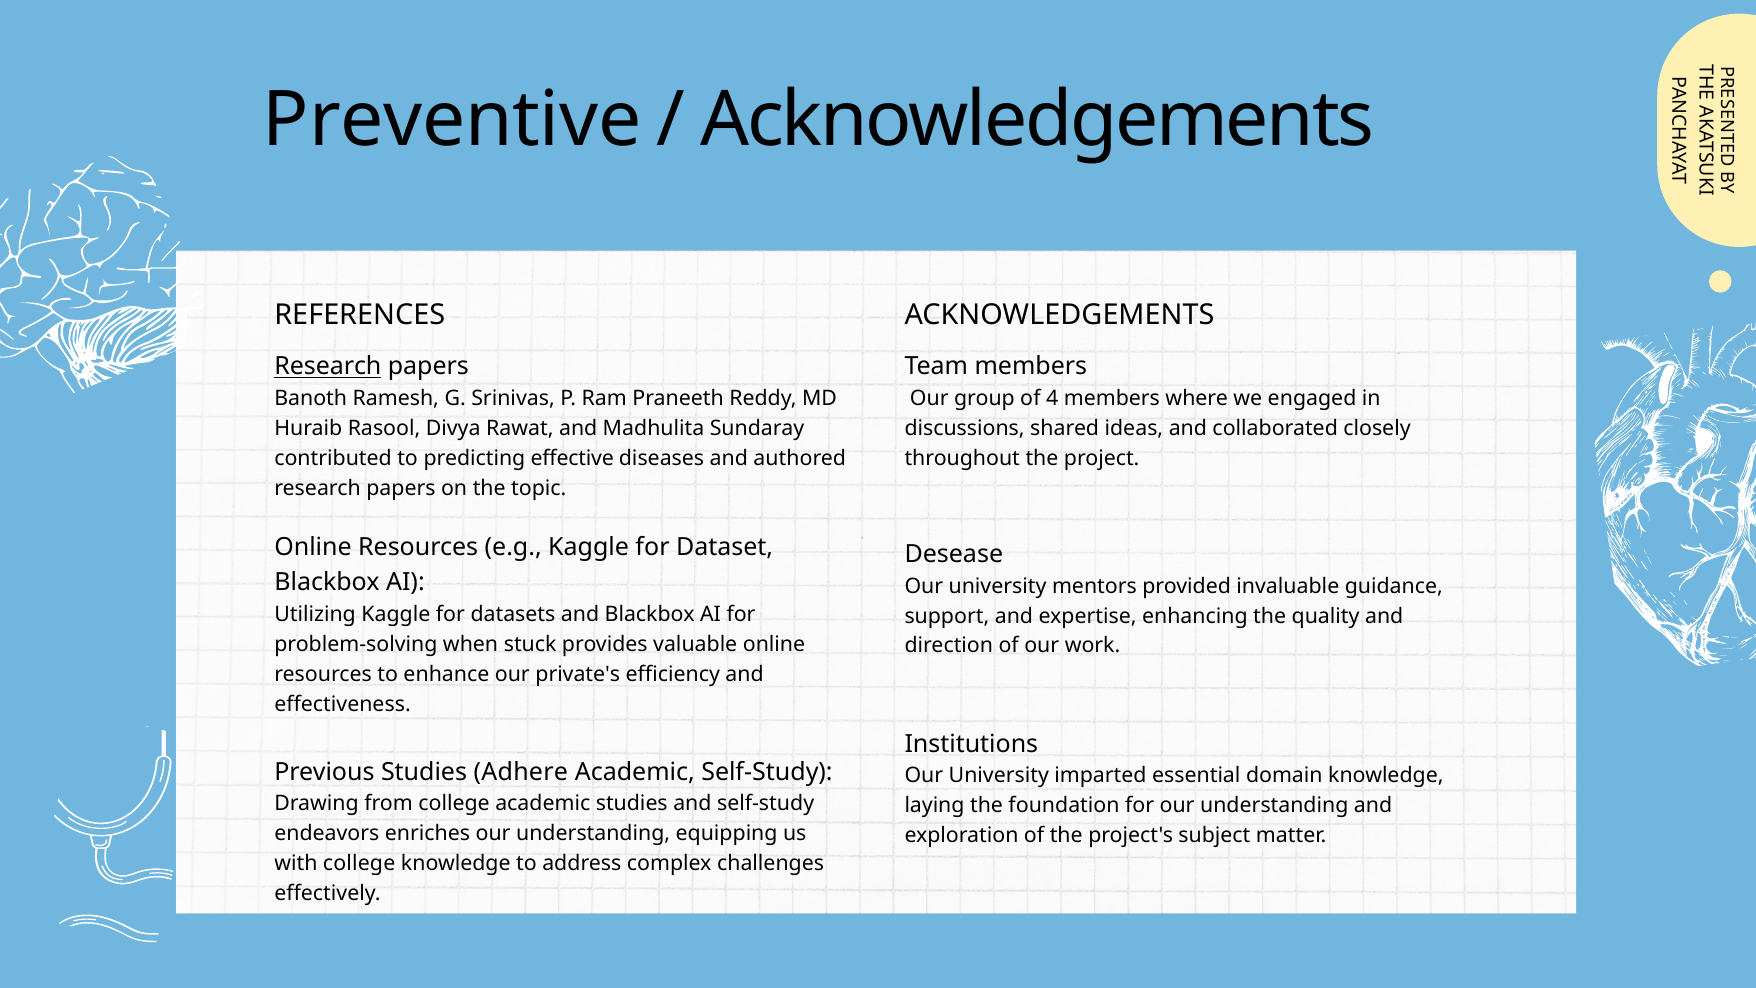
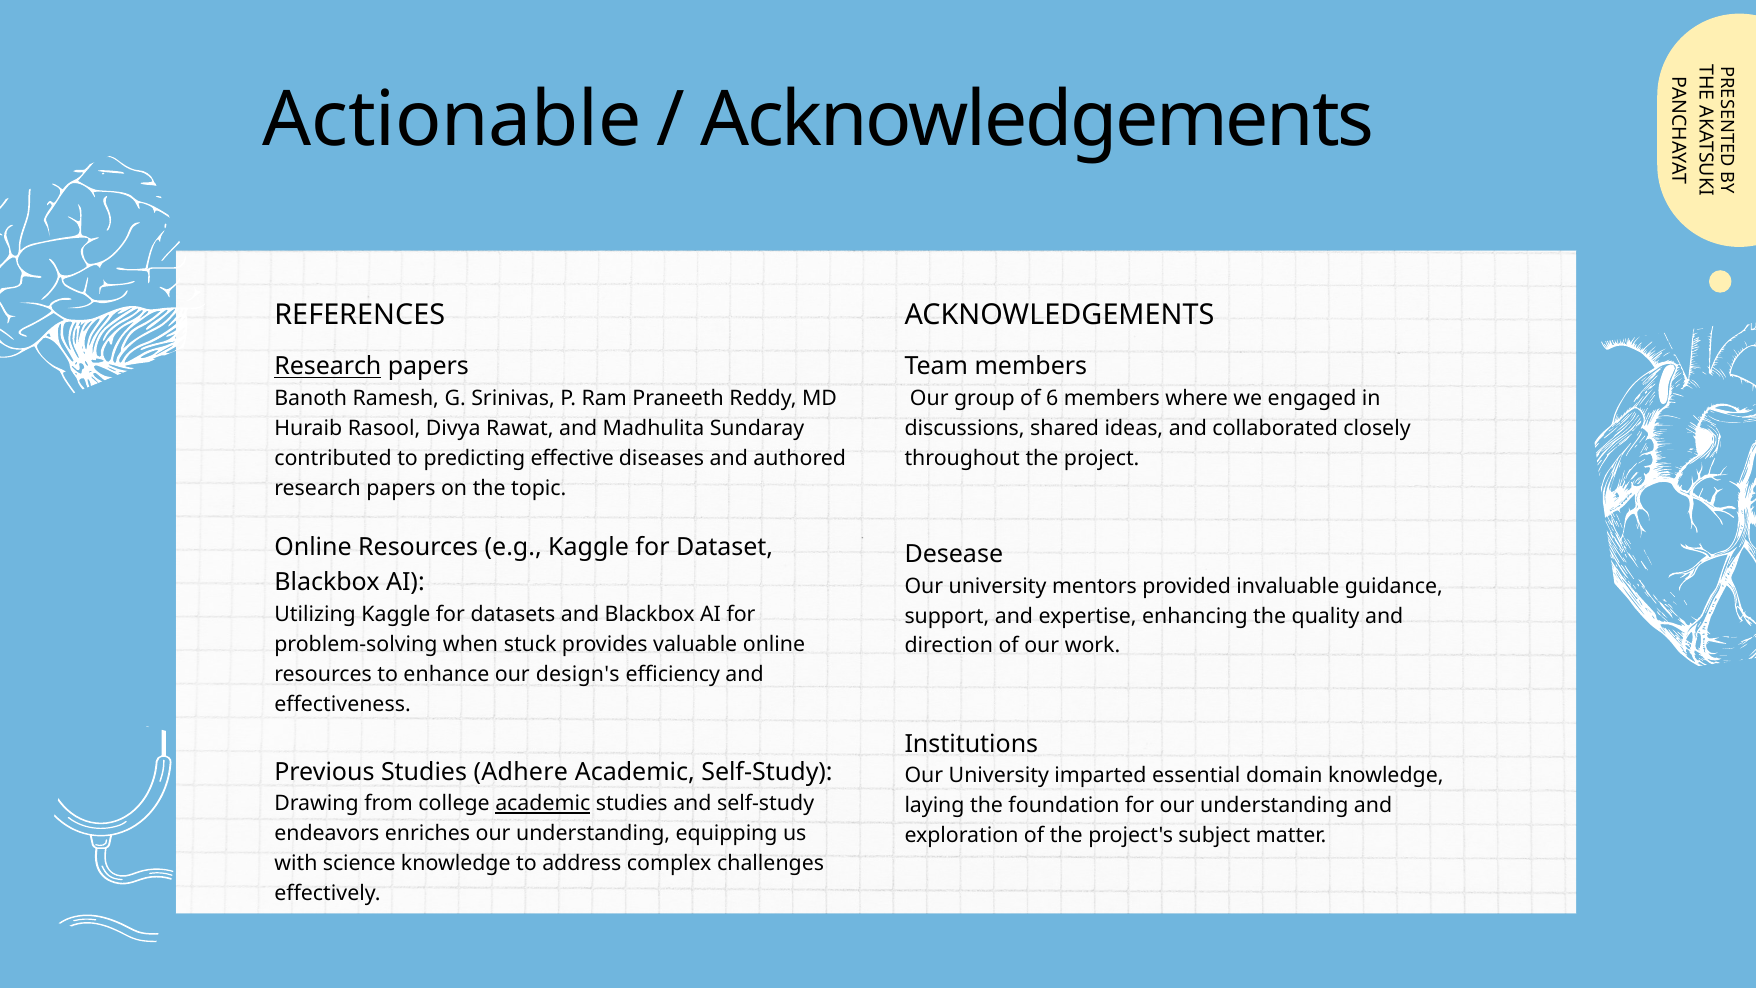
Preventive: Preventive -> Actionable (452, 120)
4: 4 -> 6 (1052, 398)
private's: private's -> design's (578, 674)
academic underline: none -> present (543, 804)
with college: college -> science (359, 863)
